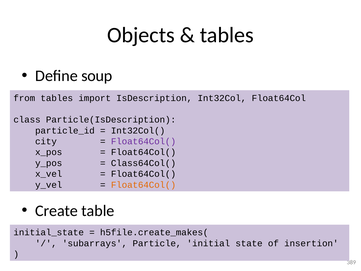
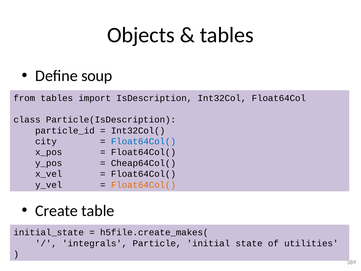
Float64Col( colour: purple -> blue (143, 141)
Class64Col(: Class64Col( -> Cheap64Col( (143, 163)
subarrays: subarrays -> integrals (95, 243)
insertion: insertion -> utilities (311, 243)
